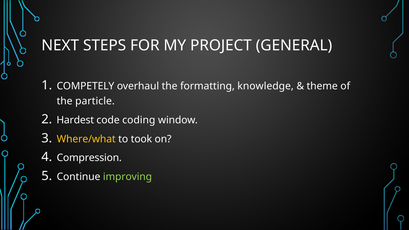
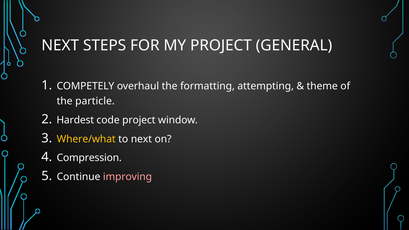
knowledge: knowledge -> attempting (266, 86)
code coding: coding -> project (139, 120)
to took: took -> next (141, 139)
improving colour: light green -> pink (127, 177)
